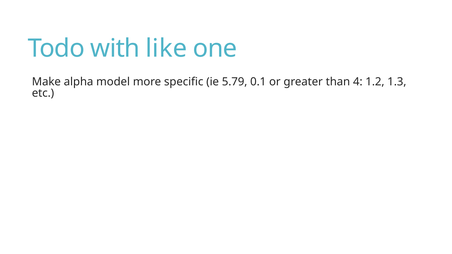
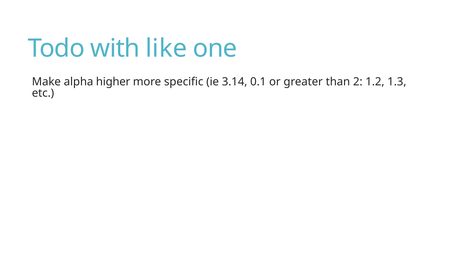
model: model -> higher (113, 82)
5.79: 5.79 -> 3.14 (235, 82)
4: 4 -> 2 (358, 82)
